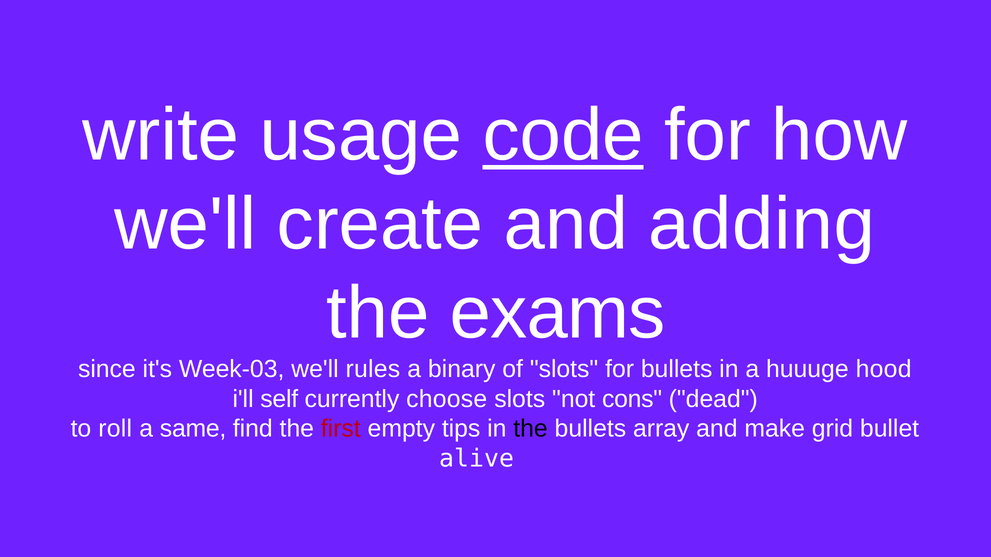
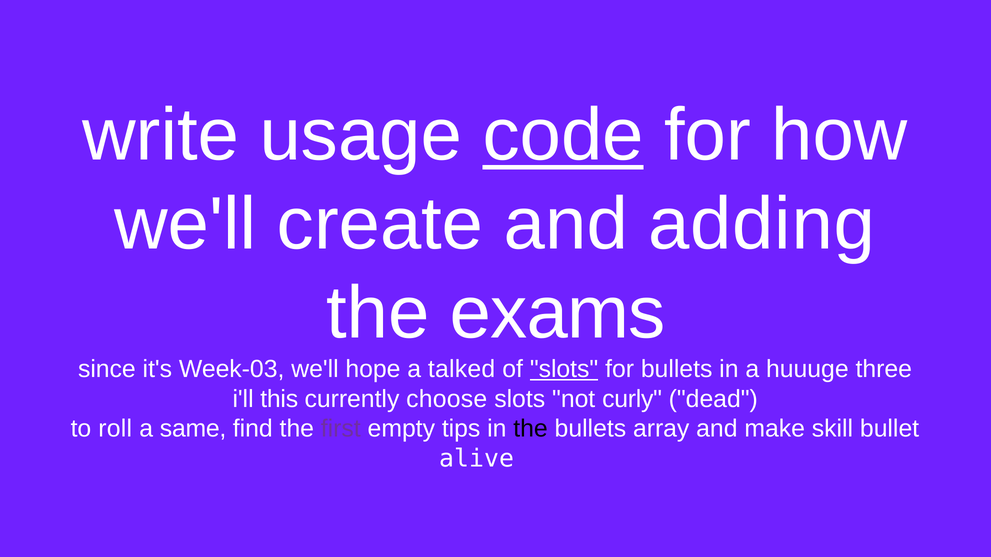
rules: rules -> hope (373, 370)
binary: binary -> talked (462, 370)
slots underline: none -> present (564, 370)
hood: hood -> three (884, 370)
self: self -> this (279, 399)
cons: cons -> curly (632, 399)
first colour: red -> purple (341, 429)
grid: grid -> skill (832, 429)
